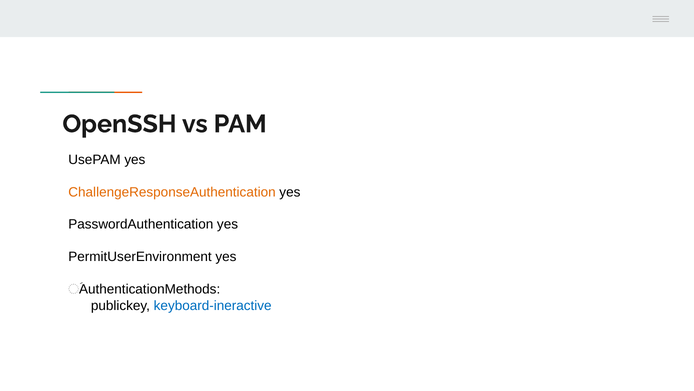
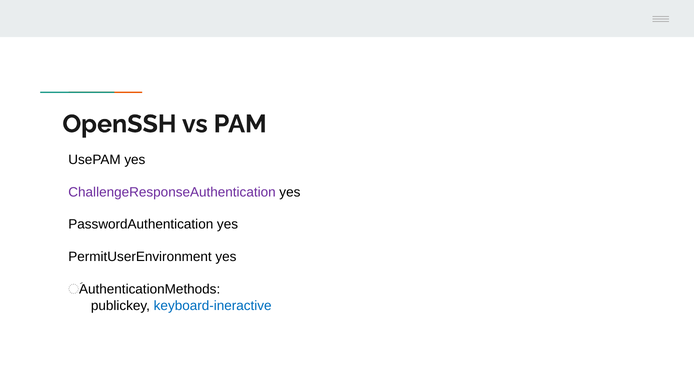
ChallengeResponseAuthentication colour: orange -> purple (172, 192)
